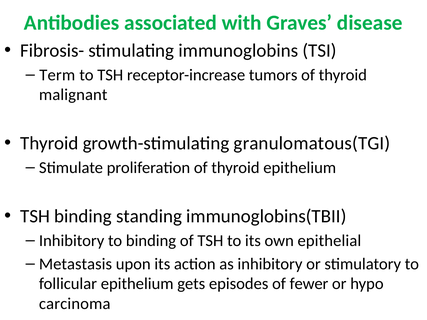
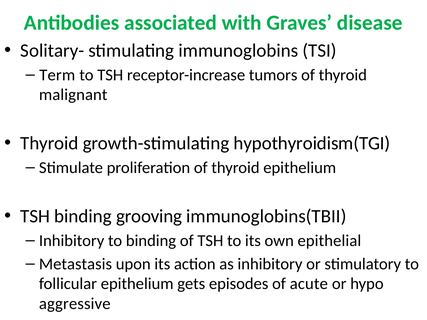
Fibrosis-: Fibrosis- -> Solitary- (52, 50)
granulomatous(TGI: granulomatous(TGI -> hypothyroidism(TGI (312, 143)
standing: standing -> grooving (149, 216)
fewer: fewer -> acute (309, 284)
carcinoma: carcinoma -> aggressive (75, 304)
